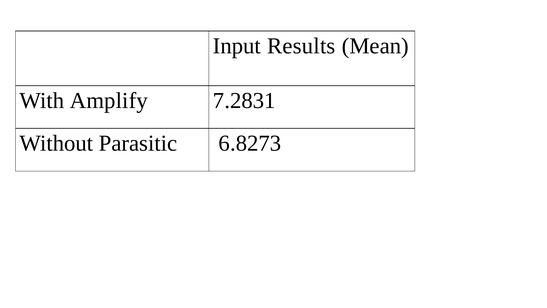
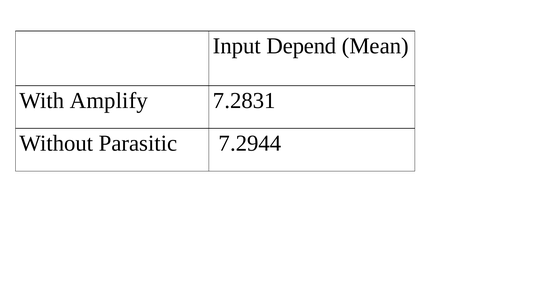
Results: Results -> Depend (301, 46)
6.8273: 6.8273 -> 7.2944 (250, 143)
